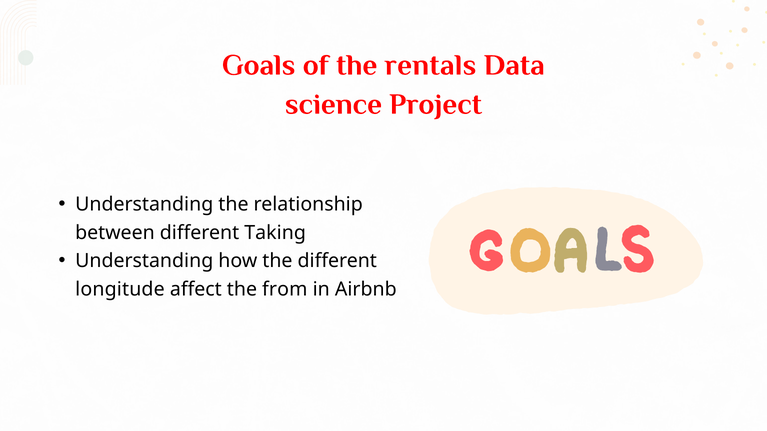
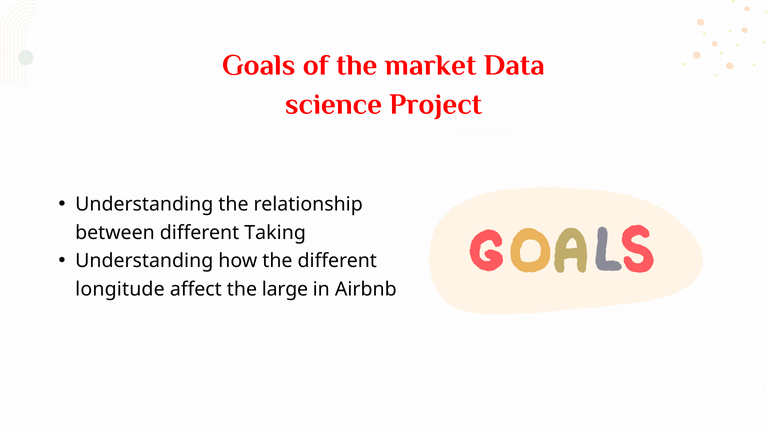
rentals: rentals -> market (430, 65)
from: from -> large (285, 290)
